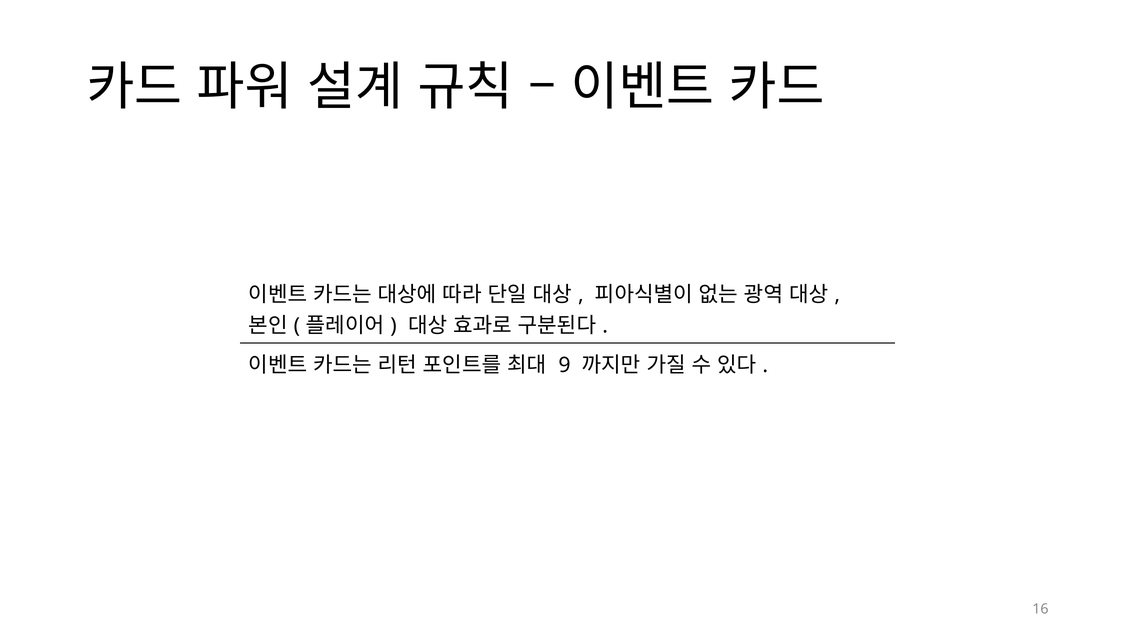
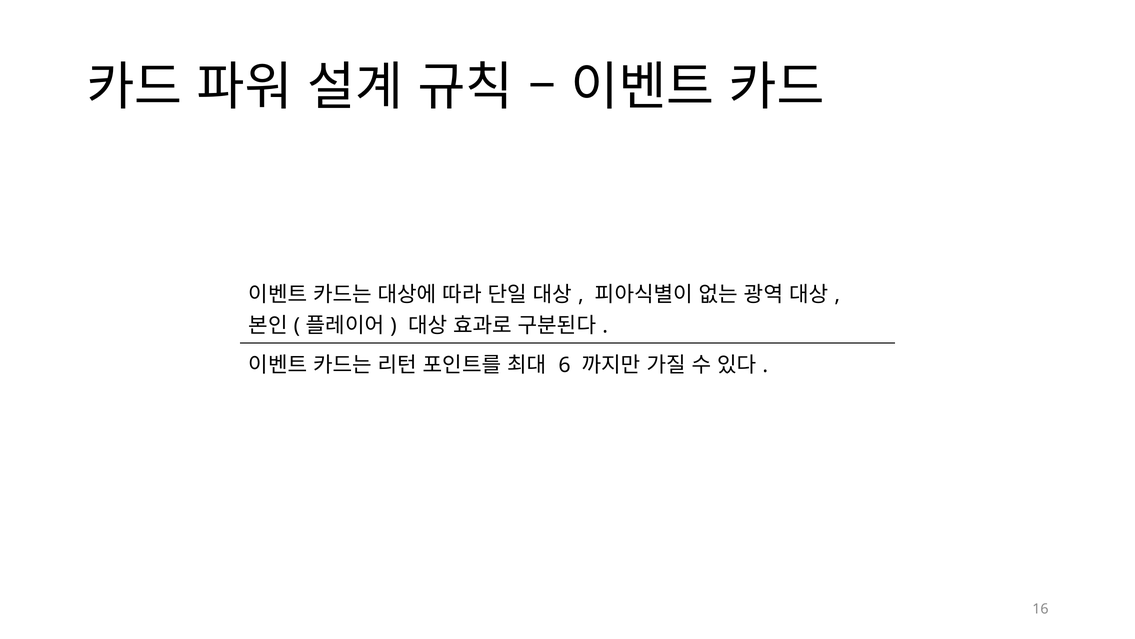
9: 9 -> 6 (565, 365)
